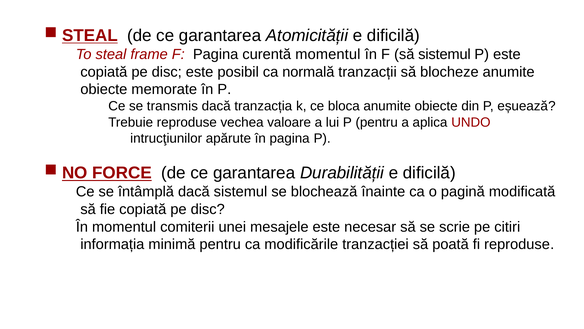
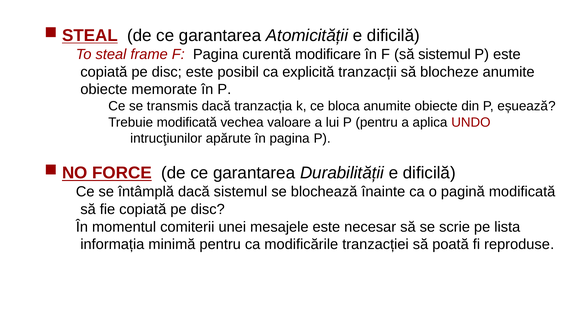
curentă momentul: momentul -> modificare (328, 54)
normală: normală -> explicită (308, 72)
Trebuie reproduse: reproduse -> modificată (187, 122)
citiri: citiri -> lista (507, 227)
